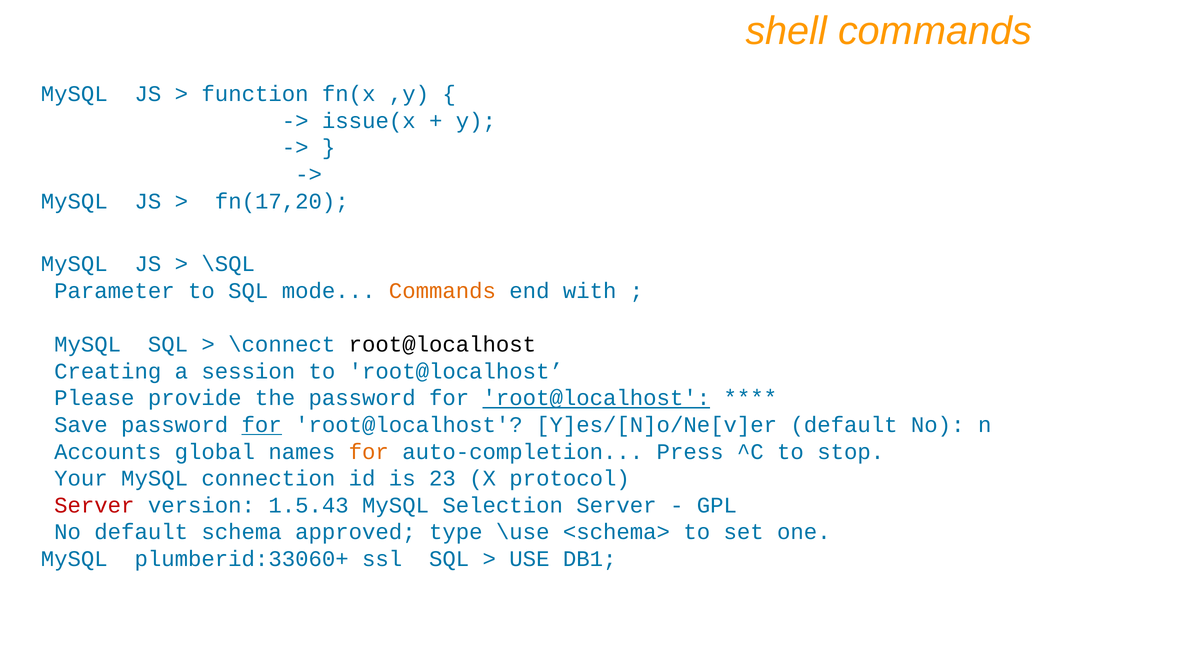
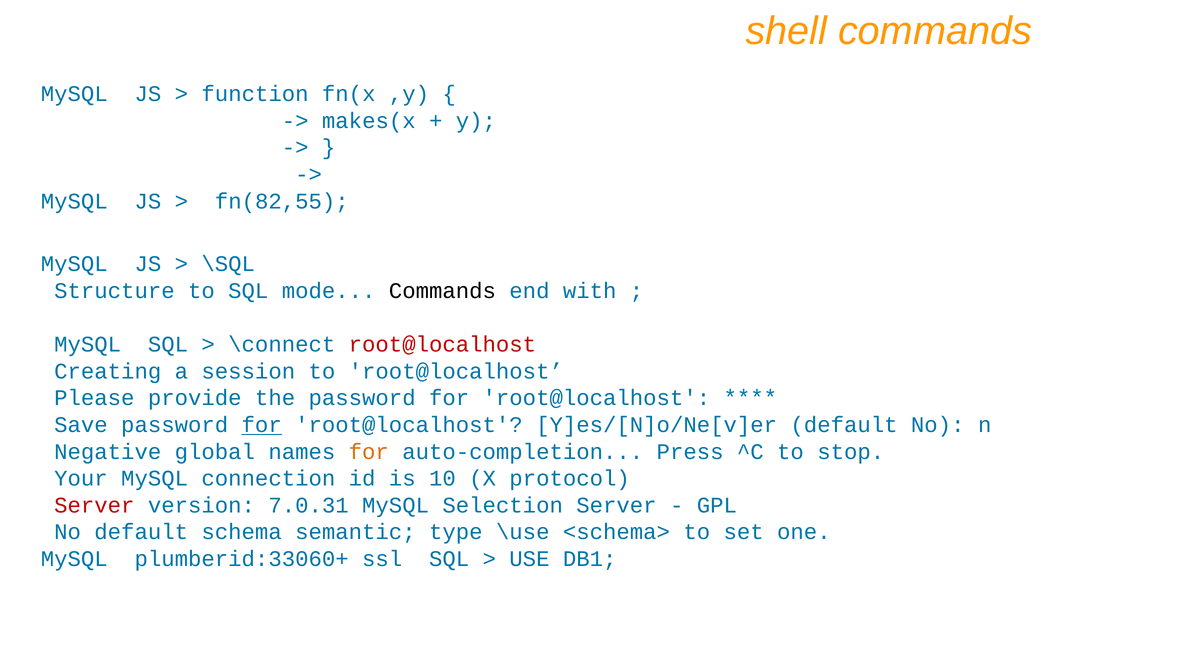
issue(x: issue(x -> makes(x (369, 121)
fn(17,20: fn(17,20 -> fn(82,55 (282, 201)
Parameter: Parameter -> Structure (114, 291)
Commands colour: orange -> black (442, 291)
root@localhost colour: black -> red (442, 344)
root@localhost underline: present -> none (596, 398)
Accounts: Accounts -> Negative (108, 451)
23: 23 -> 10 (442, 478)
1.5.43: 1.5.43 -> 7.0.31 (309, 505)
approved: approved -> semantic (355, 532)
